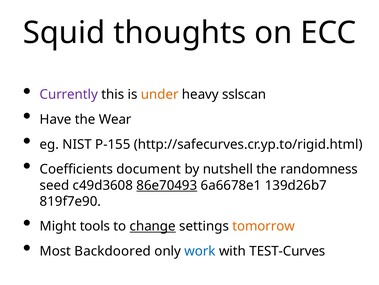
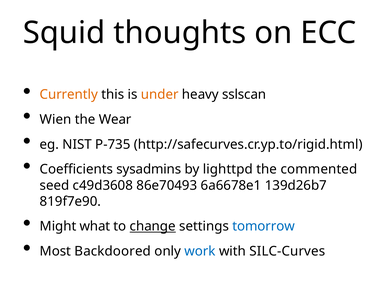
Currently colour: purple -> orange (69, 94)
Have: Have -> Wien (55, 119)
P-155: P-155 -> P-735 (113, 144)
document: document -> sysadmins (149, 169)
nutshell: nutshell -> lighttpd (228, 169)
randomness: randomness -> commented (319, 169)
86e70493 underline: present -> none (167, 185)
tools: tools -> what (95, 226)
tomorrow colour: orange -> blue (264, 226)
TEST-Curves: TEST-Curves -> SILC-Curves (287, 251)
